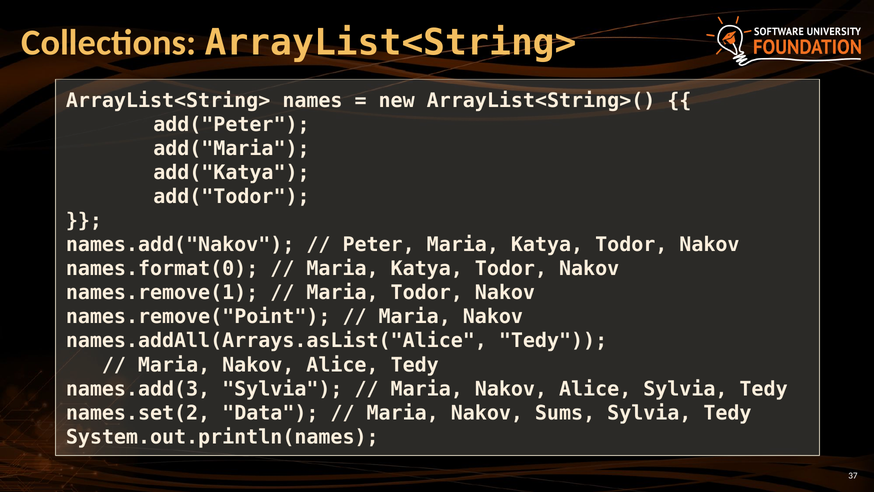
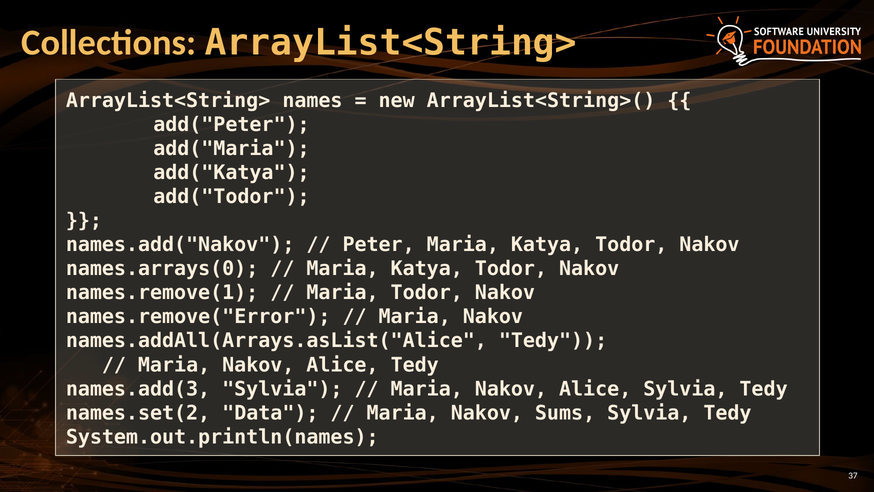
names.format(0: names.format(0 -> names.arrays(0 (162, 269)
names.remove("Point: names.remove("Point -> names.remove("Error (198, 317)
